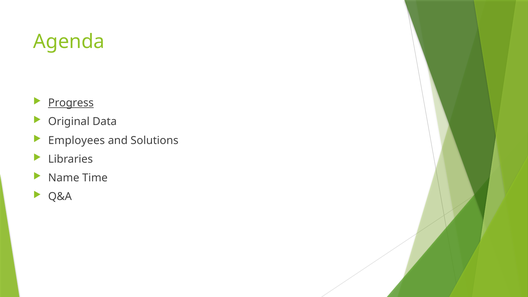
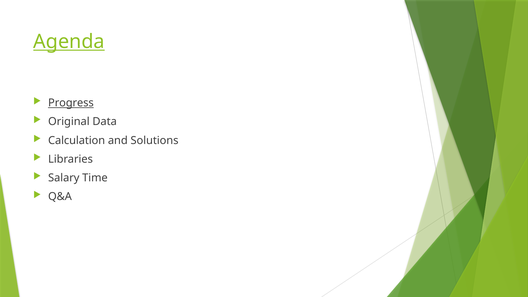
Agenda underline: none -> present (69, 42)
Employees: Employees -> Calculation (77, 140)
Name: Name -> Salary (64, 178)
